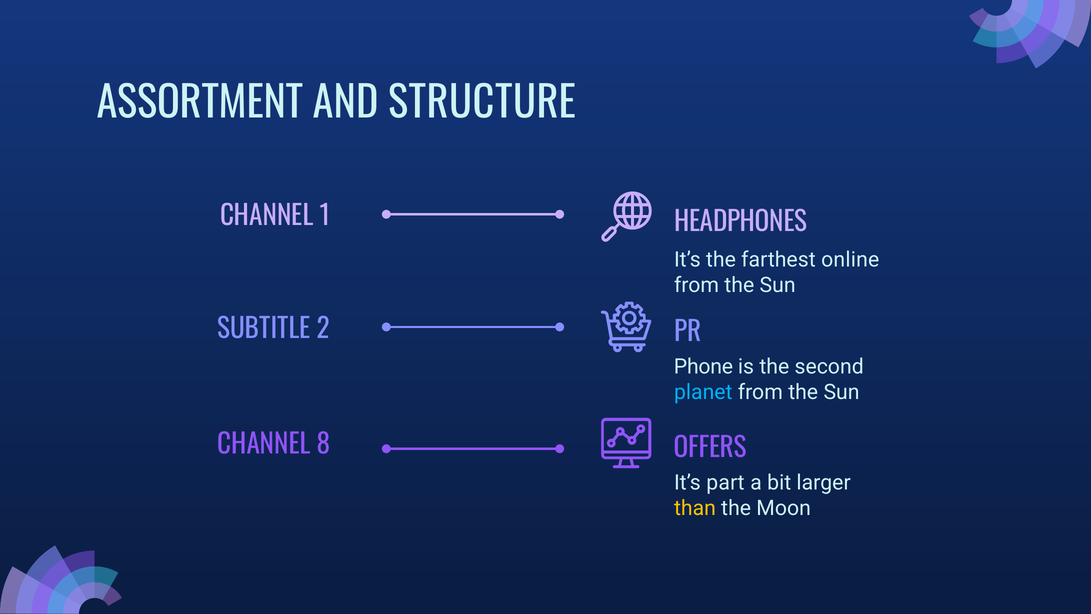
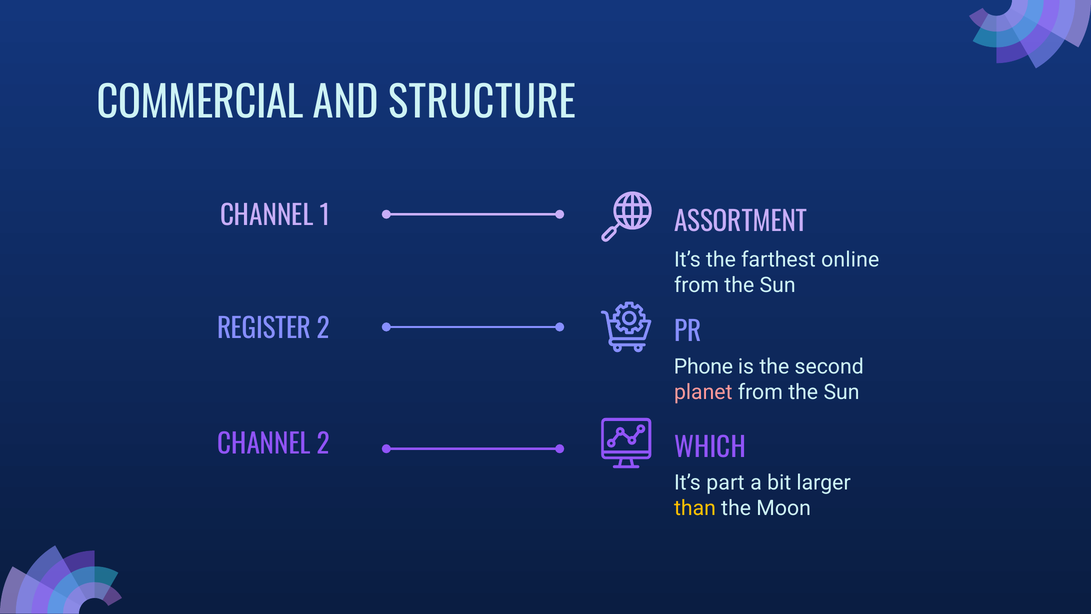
ASSORTMENT: ASSORTMENT -> COMMERCIAL (200, 104)
HEADPHONES: HEADPHONES -> ASSORTMENT (741, 222)
SUBTITLE: SUBTITLE -> REGISTER (264, 329)
planet colour: light blue -> pink (703, 392)
CHANNEL 8: 8 -> 2 (323, 445)
OFFERS: OFFERS -> WHICH (710, 448)
